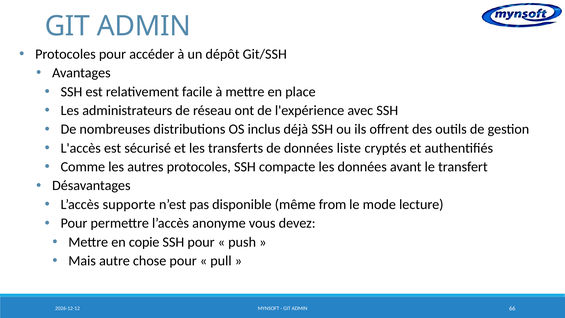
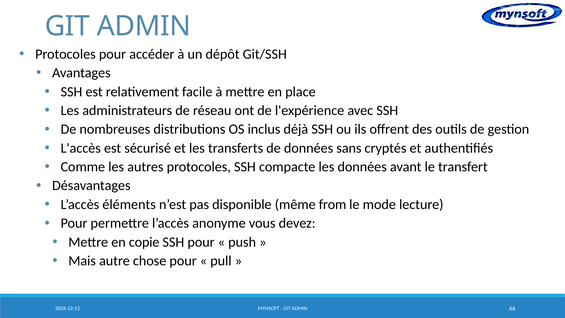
liste: liste -> sans (349, 148)
supporte: supporte -> éléments (129, 204)
